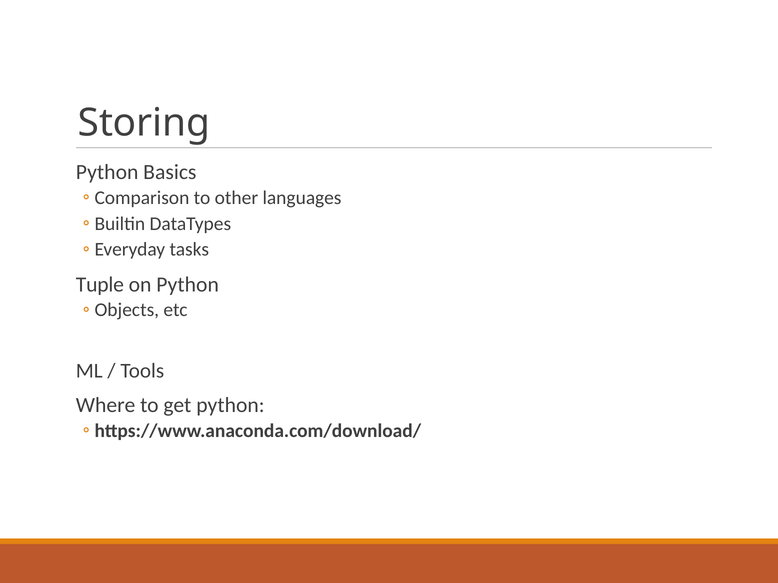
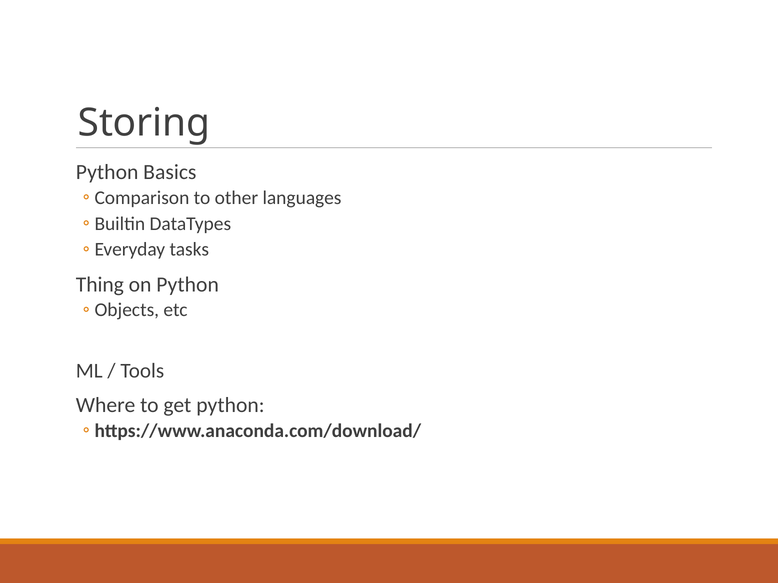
Tuple: Tuple -> Thing (100, 285)
